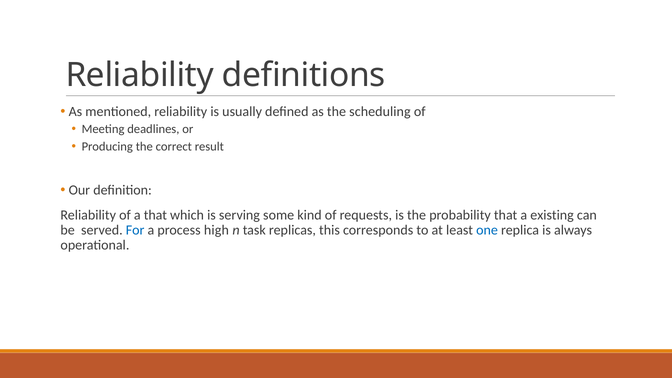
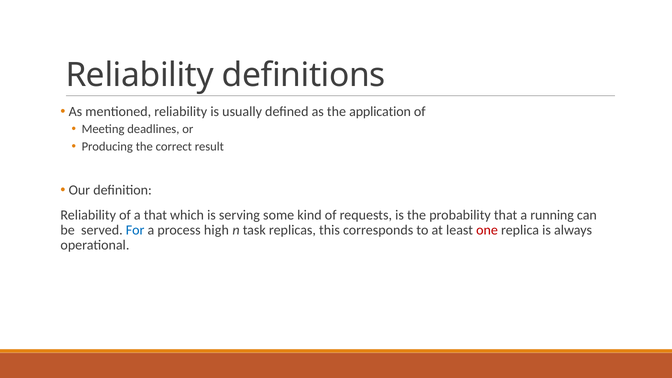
scheduling: scheduling -> application (380, 112)
existing: existing -> running (552, 215)
one colour: blue -> red (487, 230)
